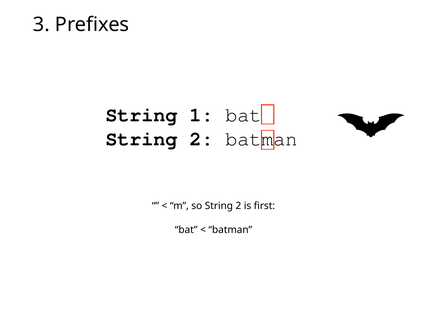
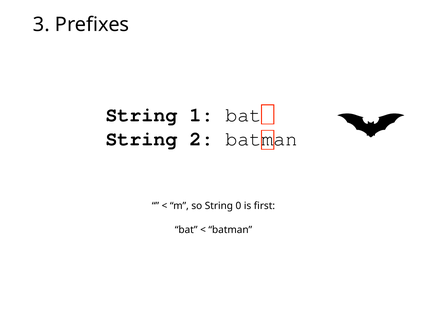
so String 2: 2 -> 0 (238, 206)
